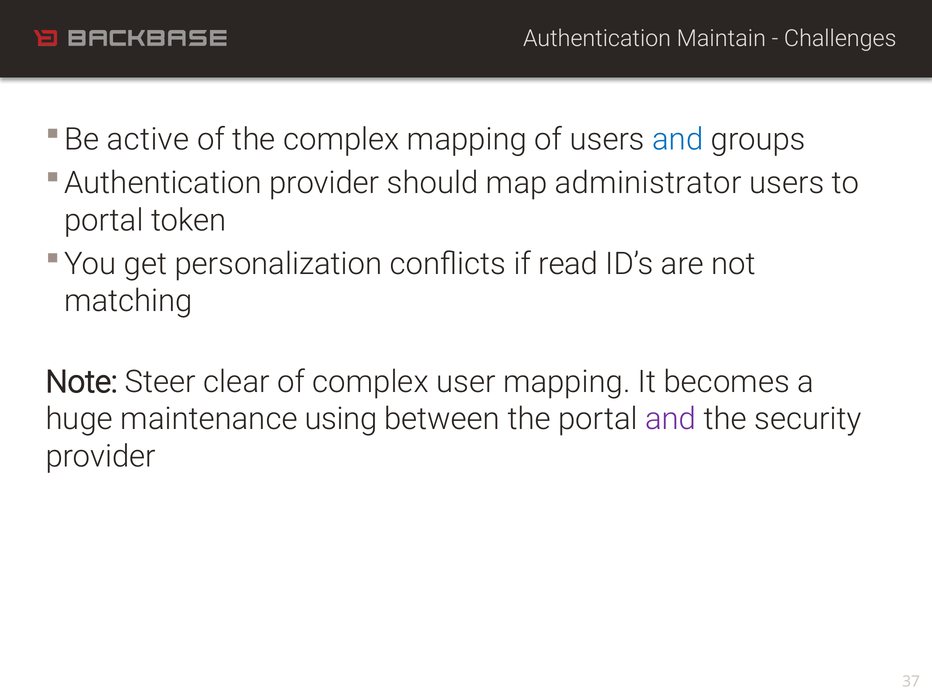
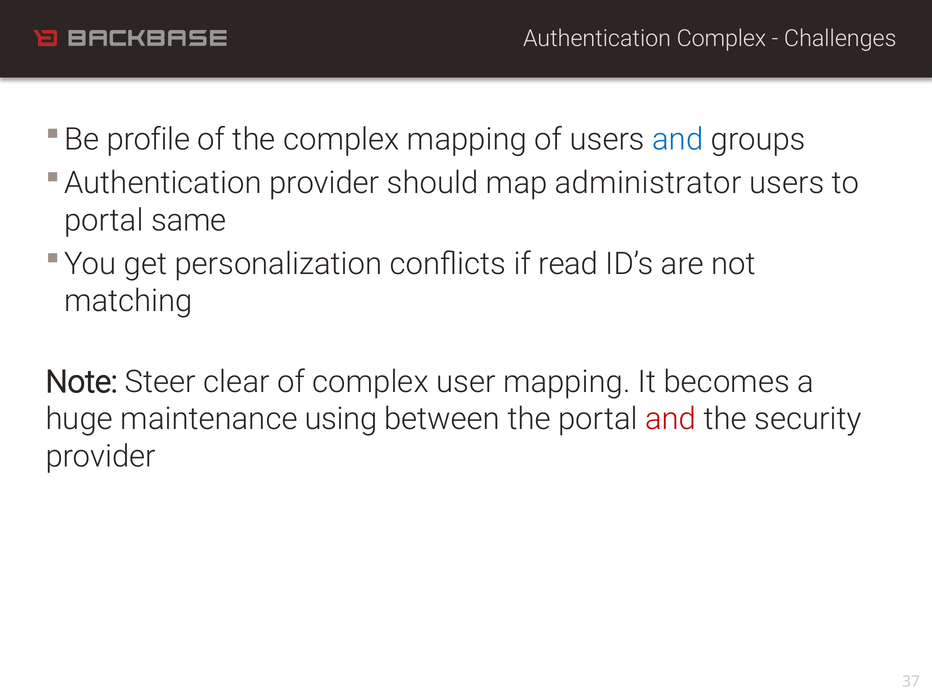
Authentication Maintain: Maintain -> Complex (721, 39)
active: active -> profile (148, 140)
token: token -> same (189, 220)
and colour: purple -> red (671, 419)
